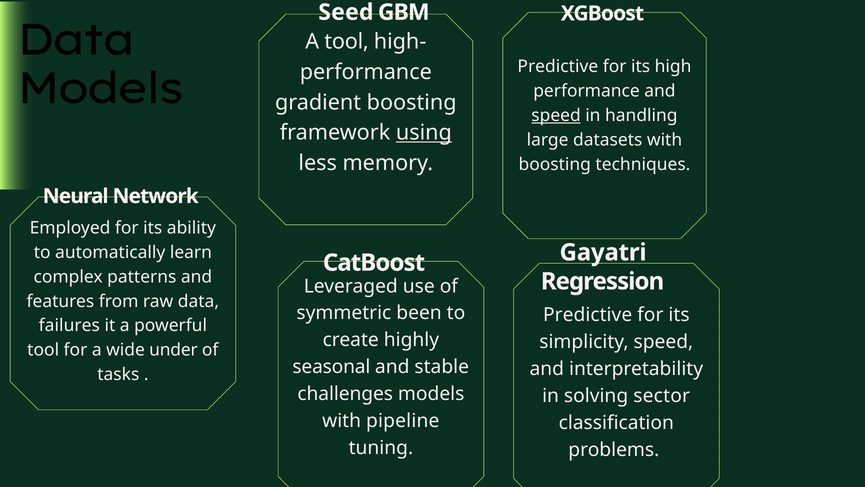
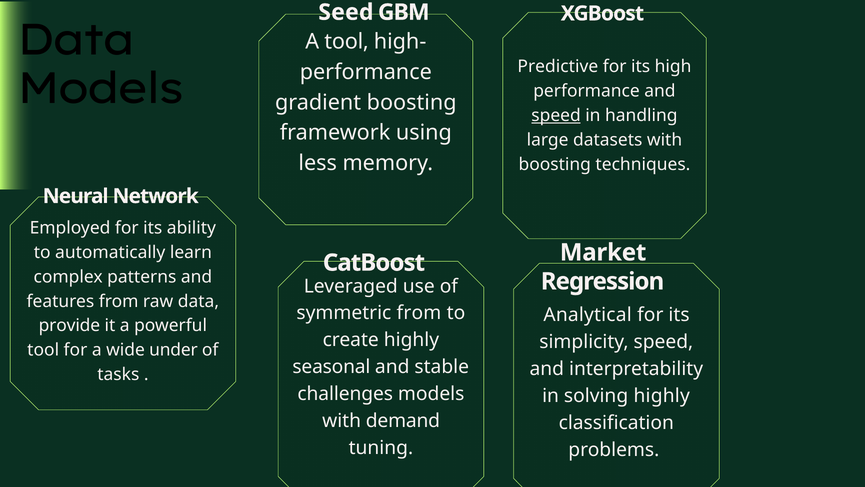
using underline: present -> none (424, 133)
Gayatri: Gayatri -> Market (603, 252)
symmetric been: been -> from (419, 313)
Predictive: Predictive -> Analytical (588, 315)
failures: failures -> provide (69, 325)
solving sector: sector -> highly (662, 395)
pipeline: pipeline -> demand (403, 420)
